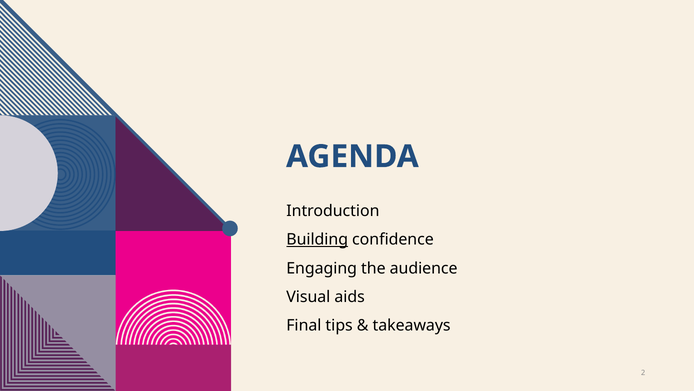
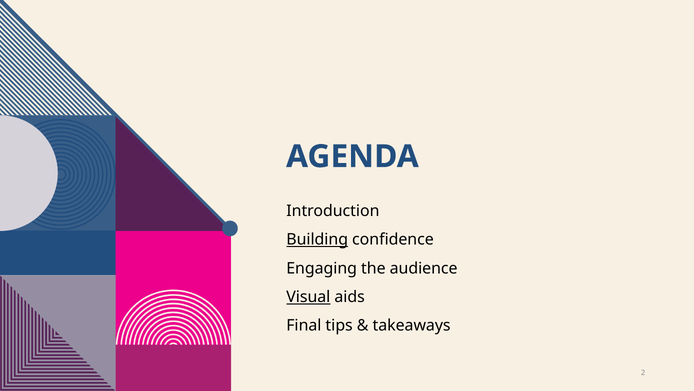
Visual underline: none -> present (308, 296)
